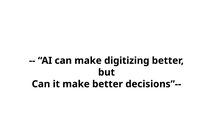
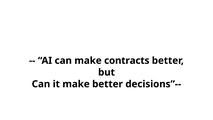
digitizing: digitizing -> contracts (127, 61)
